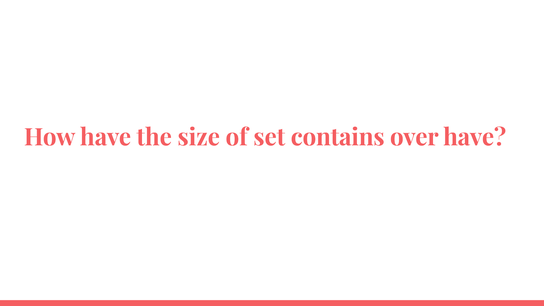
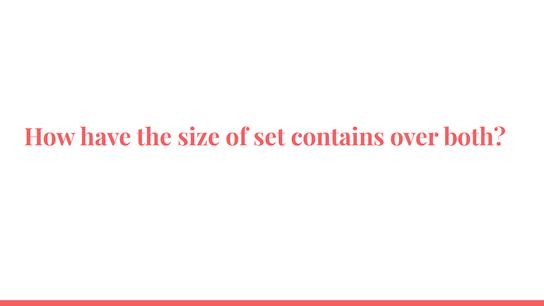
over have: have -> both (475, 137)
